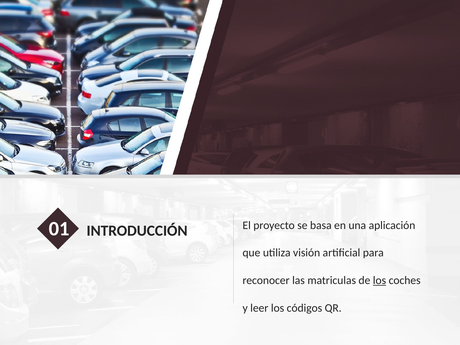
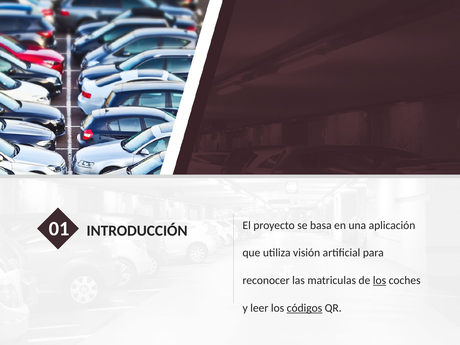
códigos underline: none -> present (304, 308)
